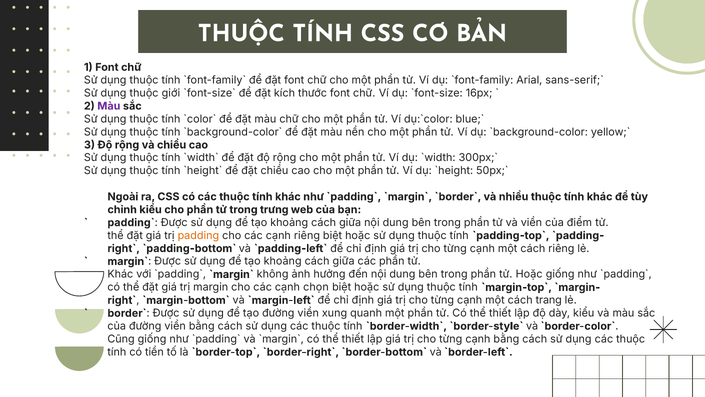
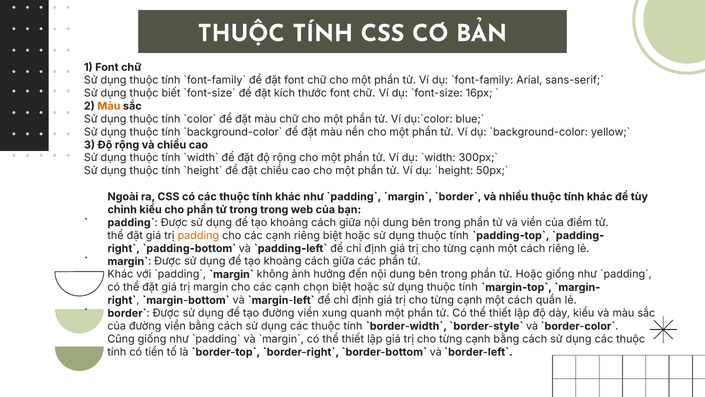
giới: giới -> biết (171, 93)
Màu colour: purple -> orange (109, 106)
trong trưng: trưng -> trong (274, 209)
trang: trang -> quần (549, 300)
